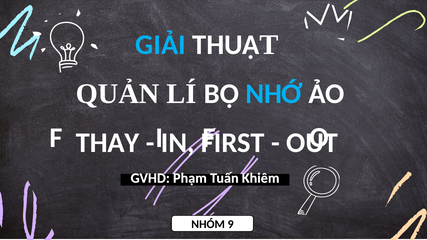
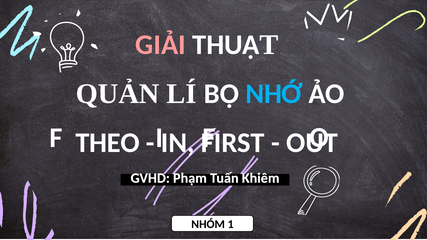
GIẢI colour: light blue -> pink (161, 45)
THAY: THAY -> THEO (108, 143)
9: 9 -> 1 (231, 224)
